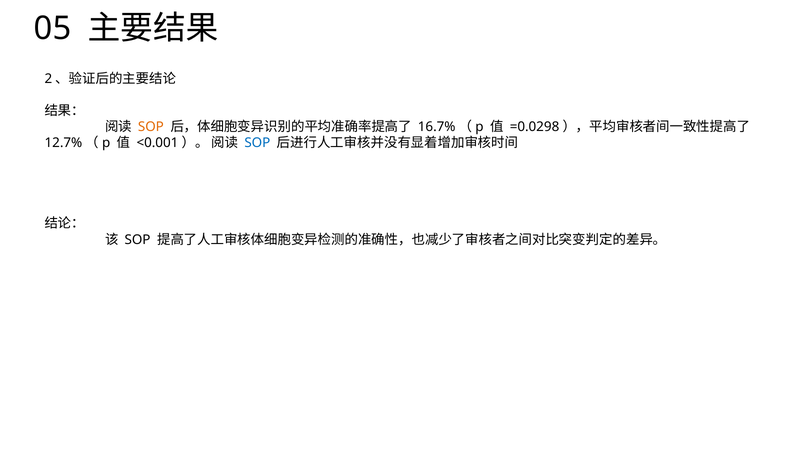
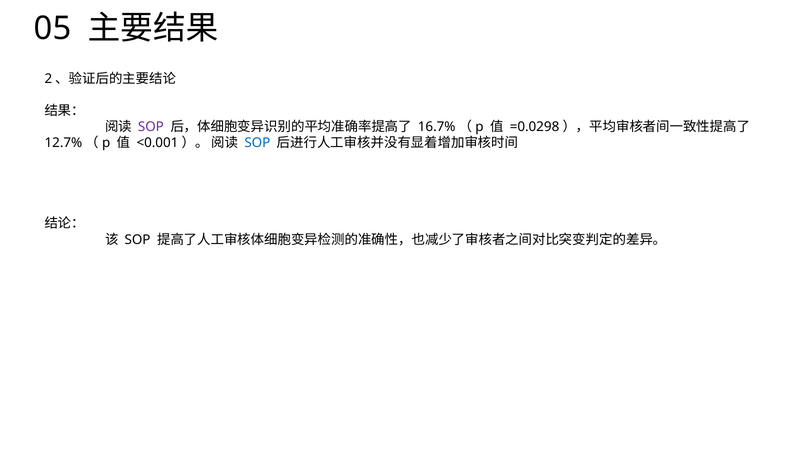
SOP colour: orange -> purple (151, 127)
